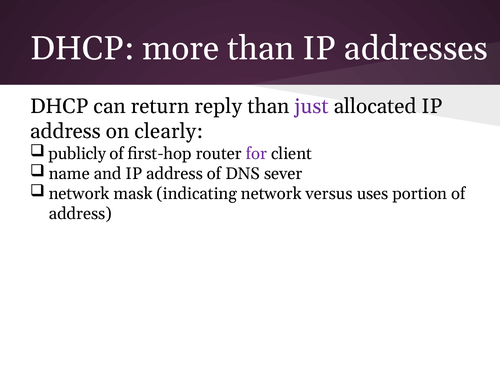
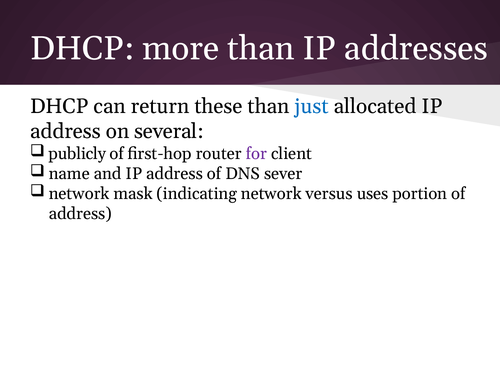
reply: reply -> these (218, 106)
just colour: purple -> blue (312, 106)
clearly: clearly -> several (169, 131)
